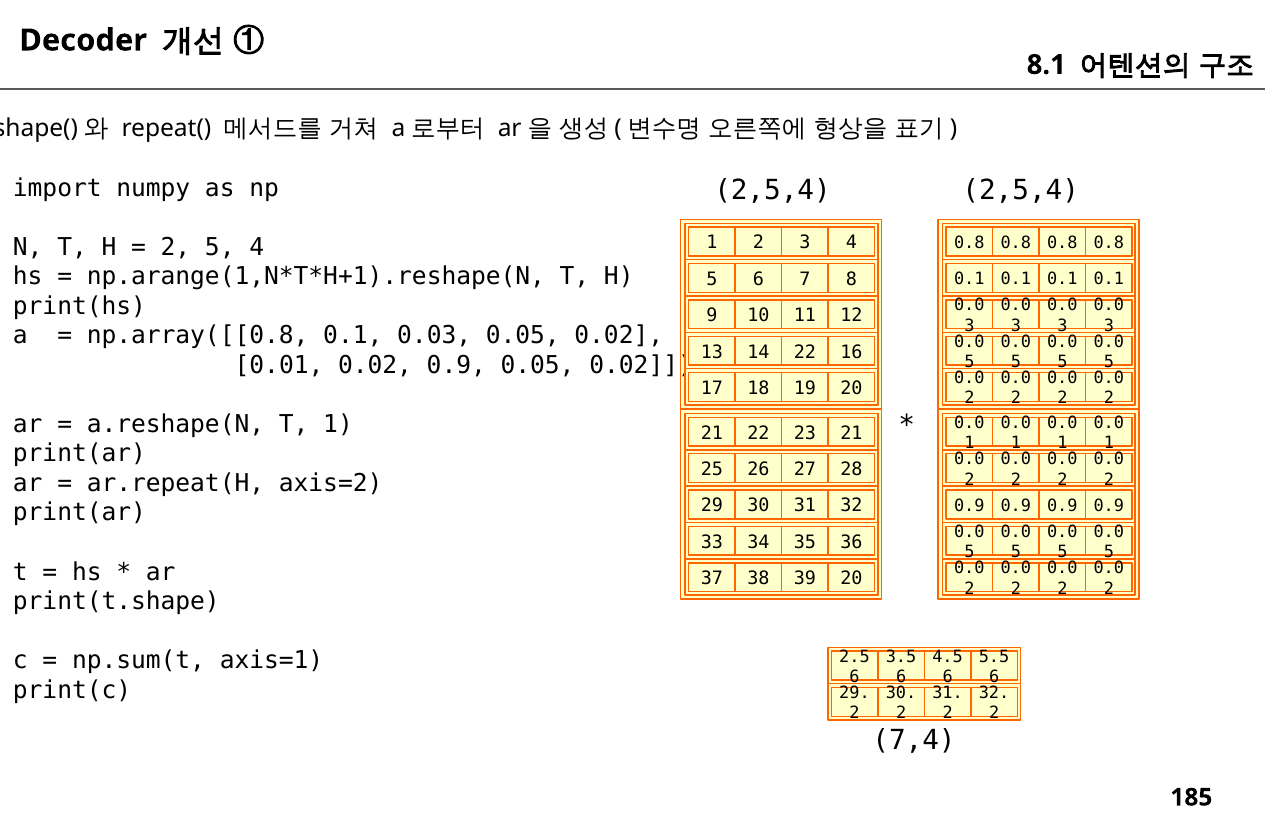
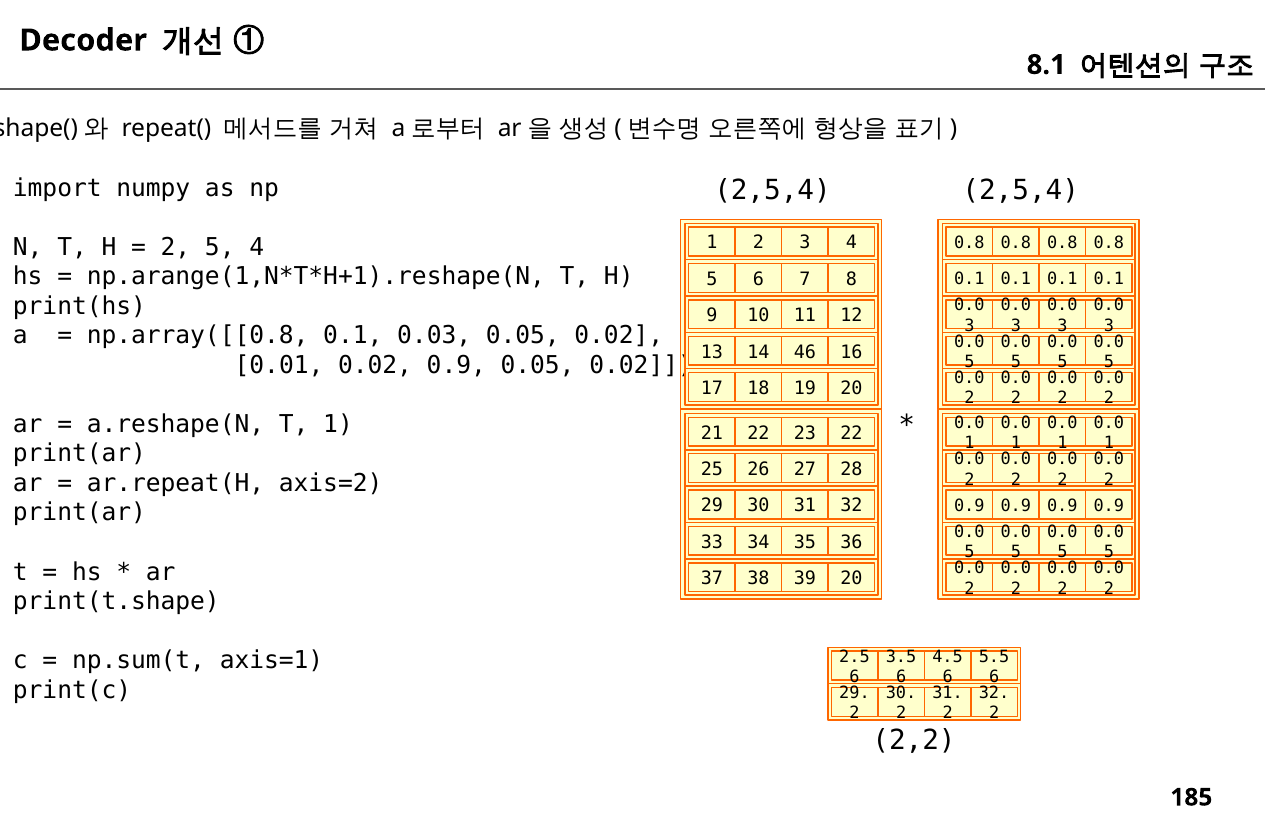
14 22: 22 -> 46 (805, 352)
23 21: 21 -> 22 (851, 433)
7,4: 7,4 -> 2,2 (914, 740)
